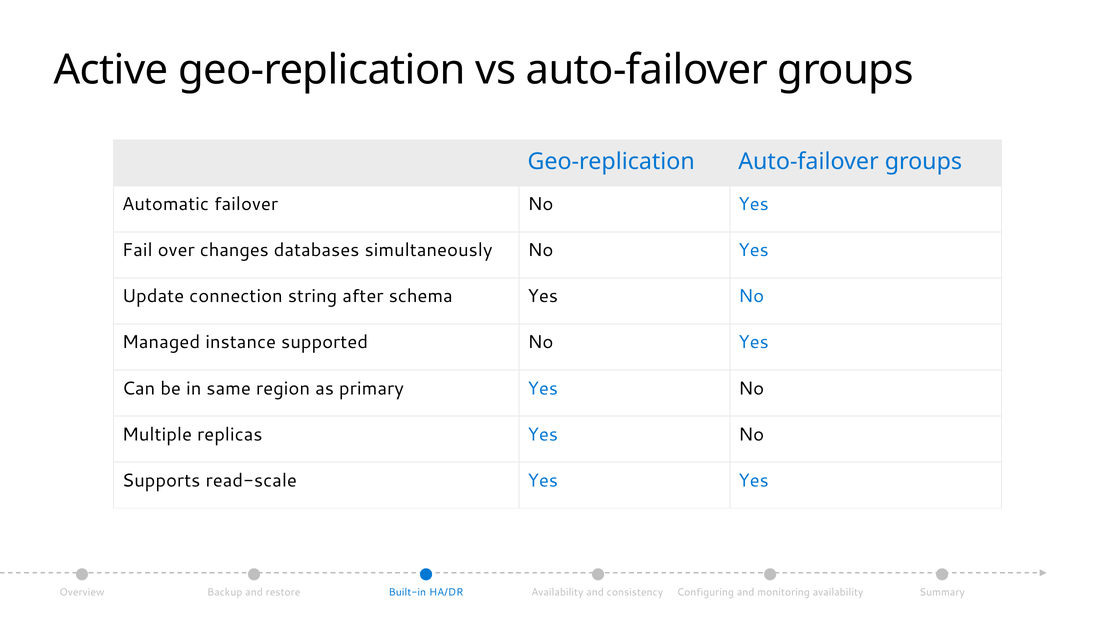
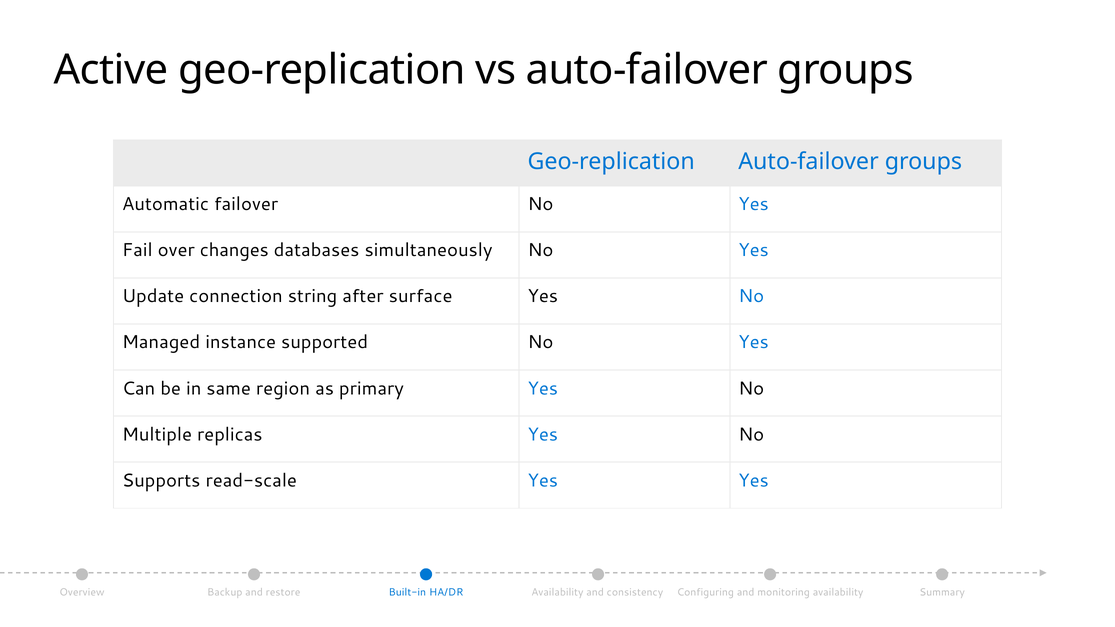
schema: schema -> surface (421, 296)
